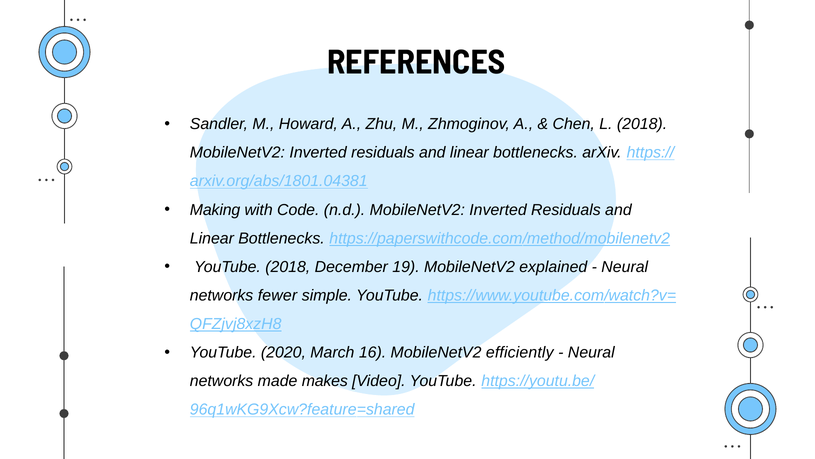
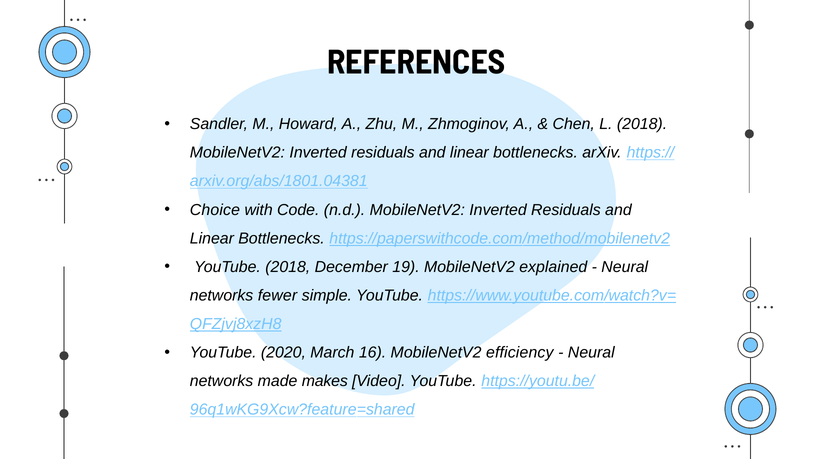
Making: Making -> Choice (215, 210)
efficiently: efficiently -> efficiency (520, 352)
